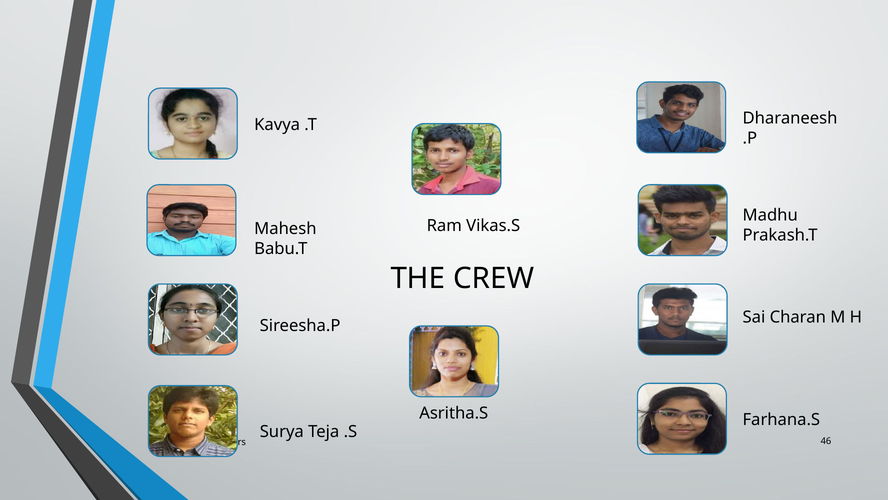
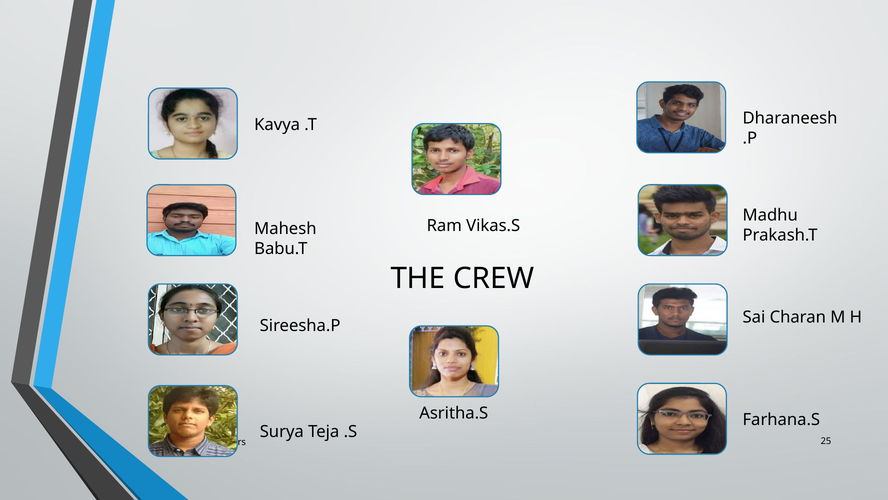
46: 46 -> 25 (826, 441)
